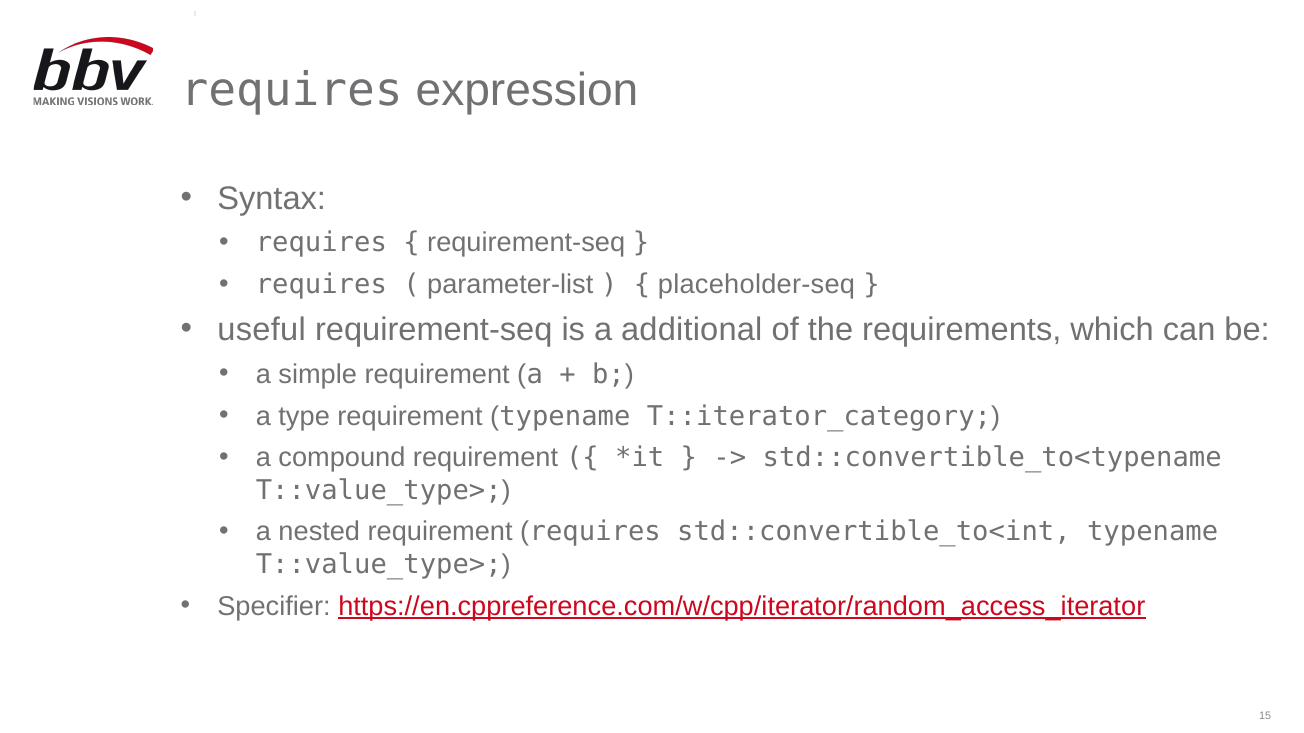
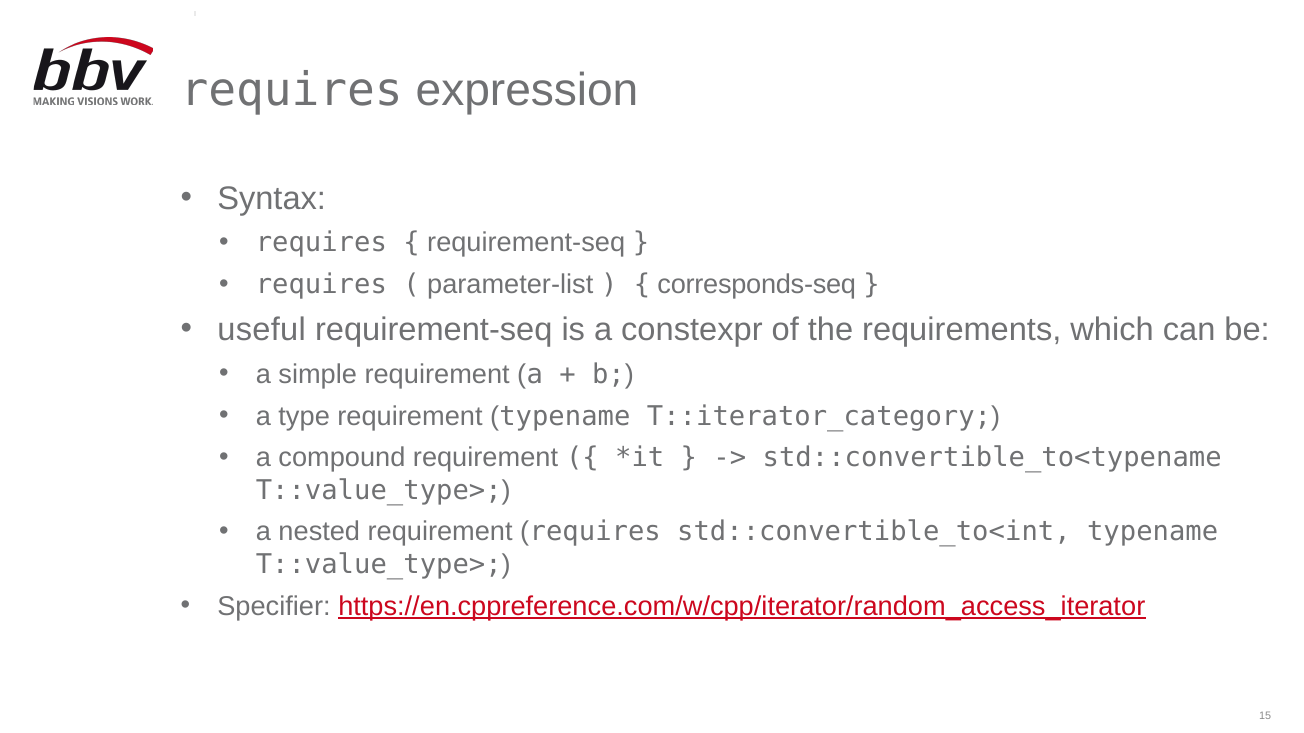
placeholder-seq: placeholder-seq -> corresponds-seq (757, 285)
additional: additional -> constexpr (692, 330)
